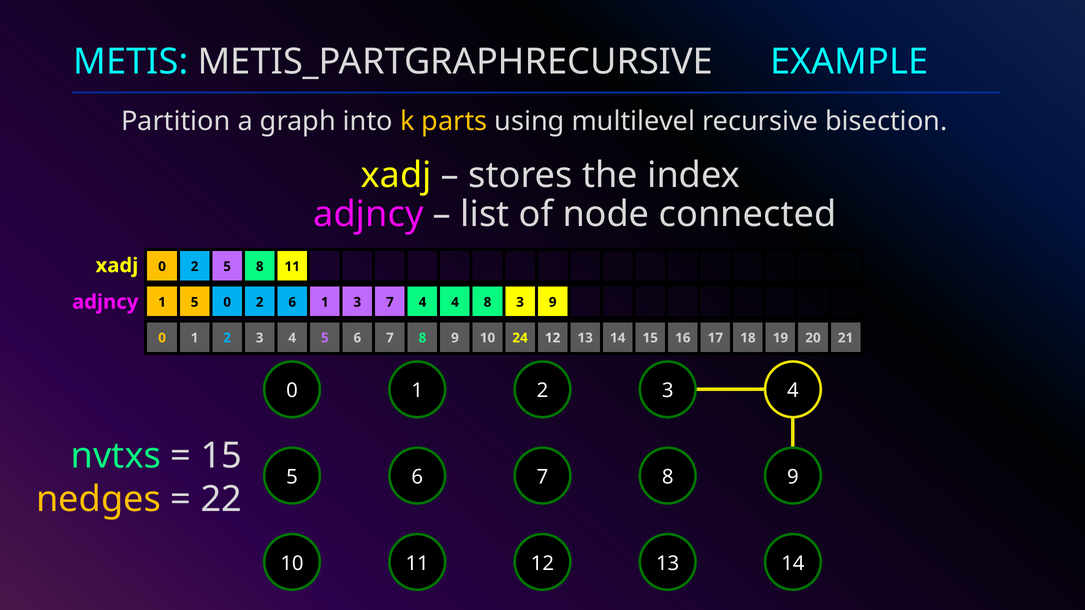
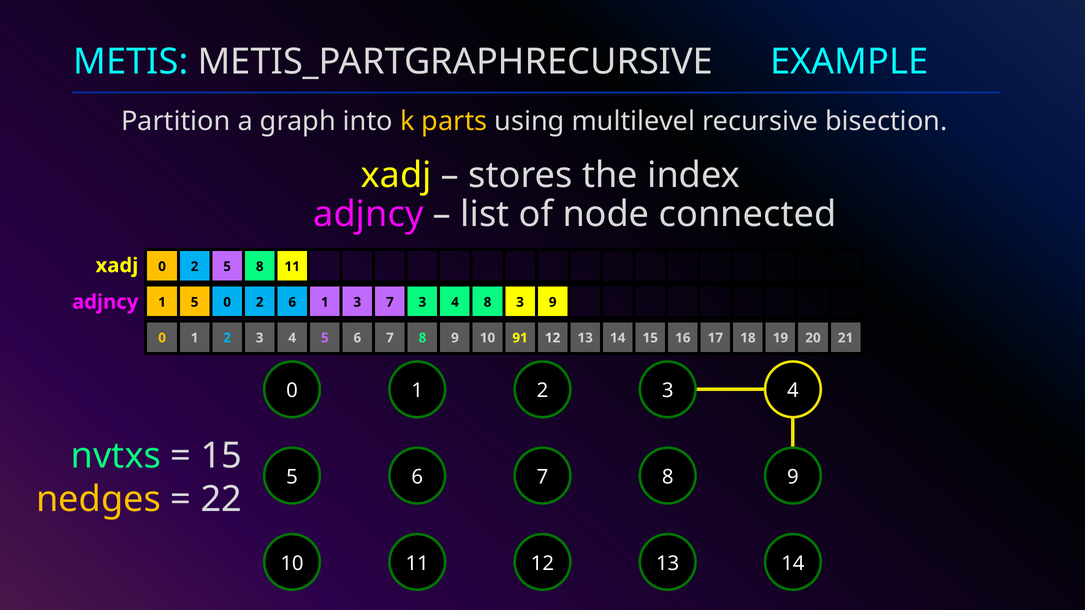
7 4: 4 -> 3 (422, 302)
24: 24 -> 91 (520, 338)
